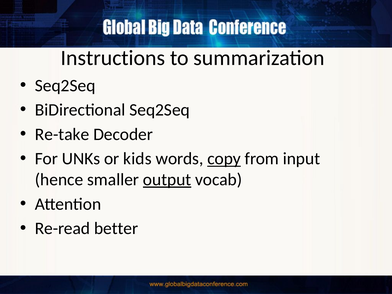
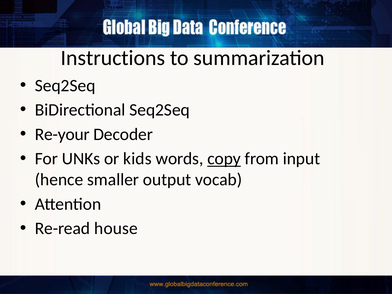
Re-take: Re-take -> Re-your (62, 134)
output underline: present -> none (167, 180)
better: better -> house (116, 228)
